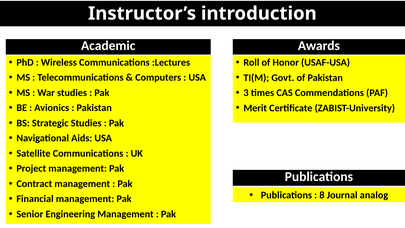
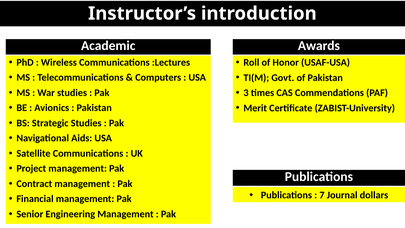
8: 8 -> 7 (322, 195)
analog: analog -> dollars (374, 195)
